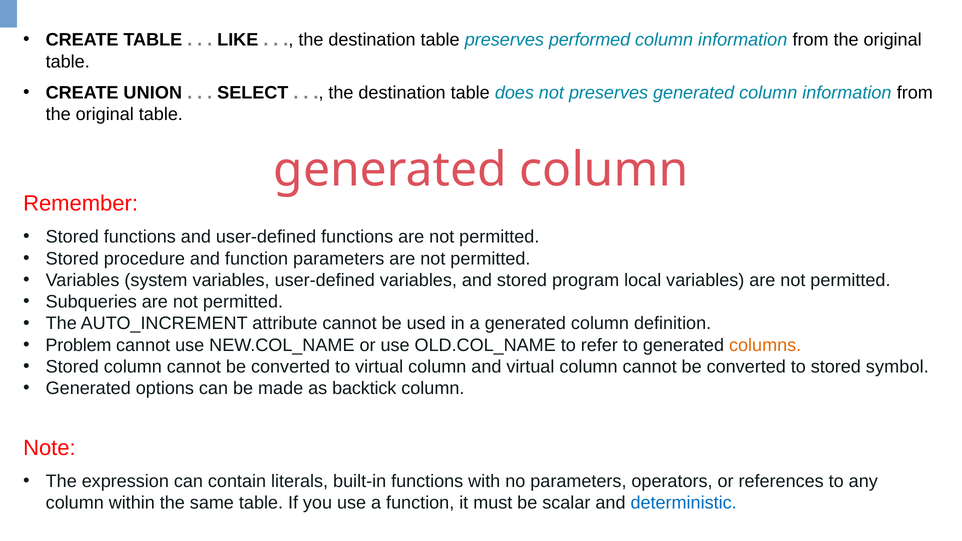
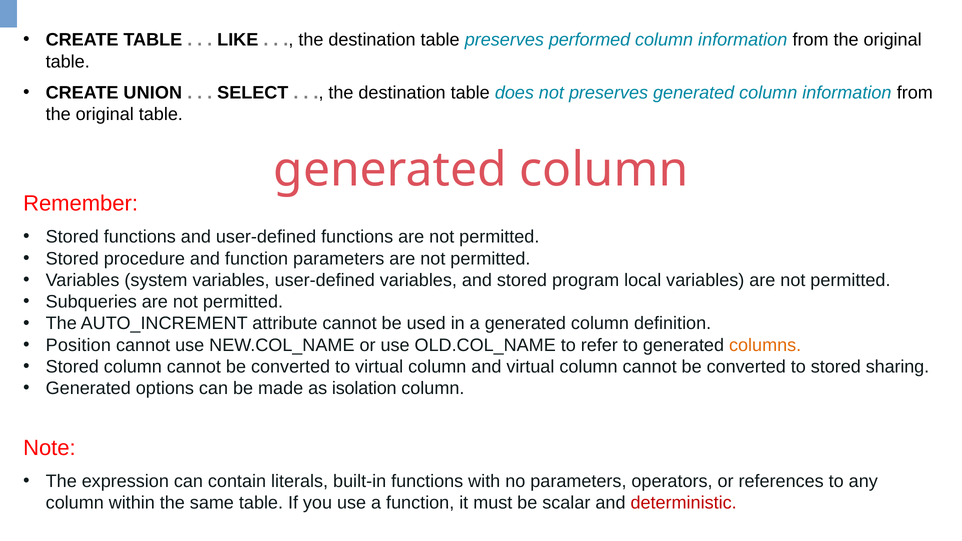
Problem: Problem -> Position (78, 345)
symbol: symbol -> sharing (897, 367)
backtick: backtick -> isolation (364, 389)
deterministic colour: blue -> red (684, 503)
